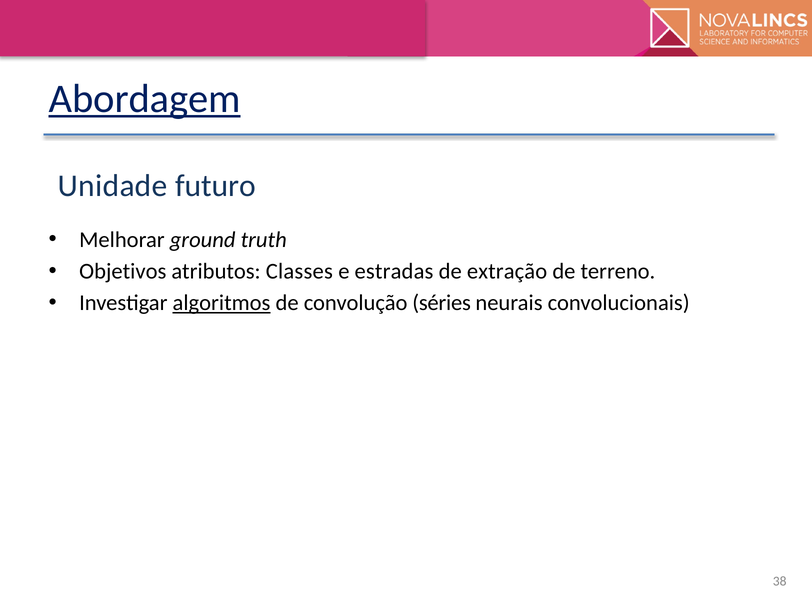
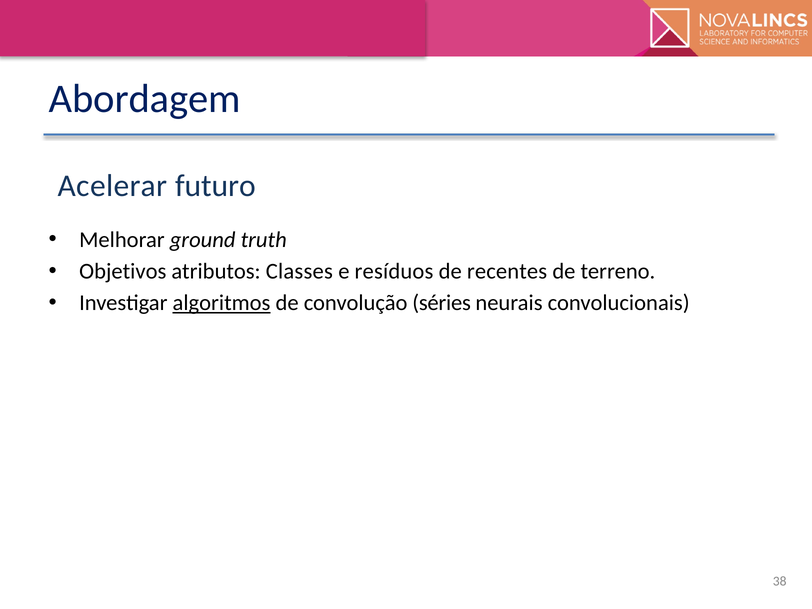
Abordagem underline: present -> none (145, 99)
Unidade: Unidade -> Acelerar (113, 186)
estradas: estradas -> resíduos (394, 271)
extração: extração -> recentes (507, 271)
